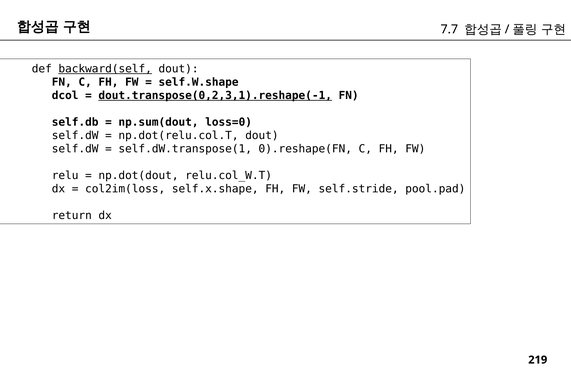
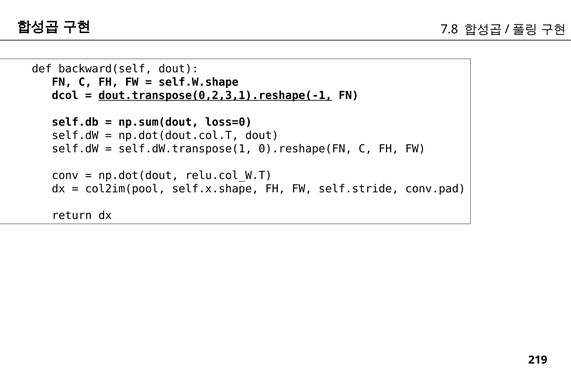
7.7: 7.7 -> 7.8 (449, 29)
backward(self underline: present -> none (105, 69)
np.dot(relu.col.T: np.dot(relu.col.T -> np.dot(dout.col.T (179, 136)
relu: relu -> conv (65, 176)
col2im(loss: col2im(loss -> col2im(pool (125, 189)
pool.pad: pool.pad -> conv.pad (435, 189)
